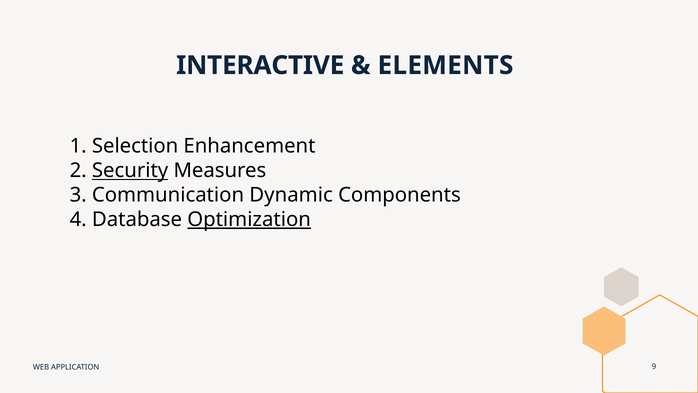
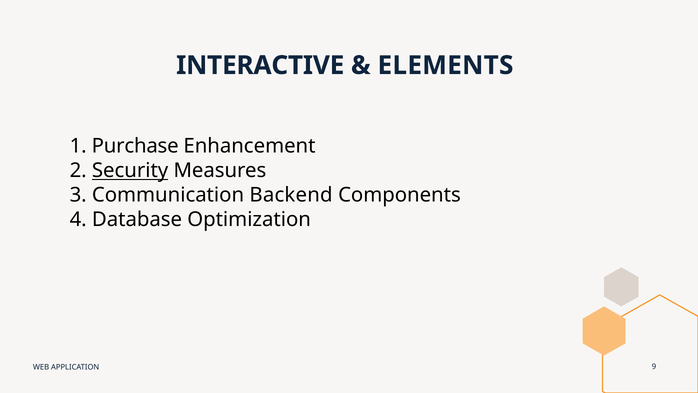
Selection: Selection -> Purchase (135, 146)
Dynamic: Dynamic -> Backend (291, 195)
Optimization underline: present -> none (249, 219)
